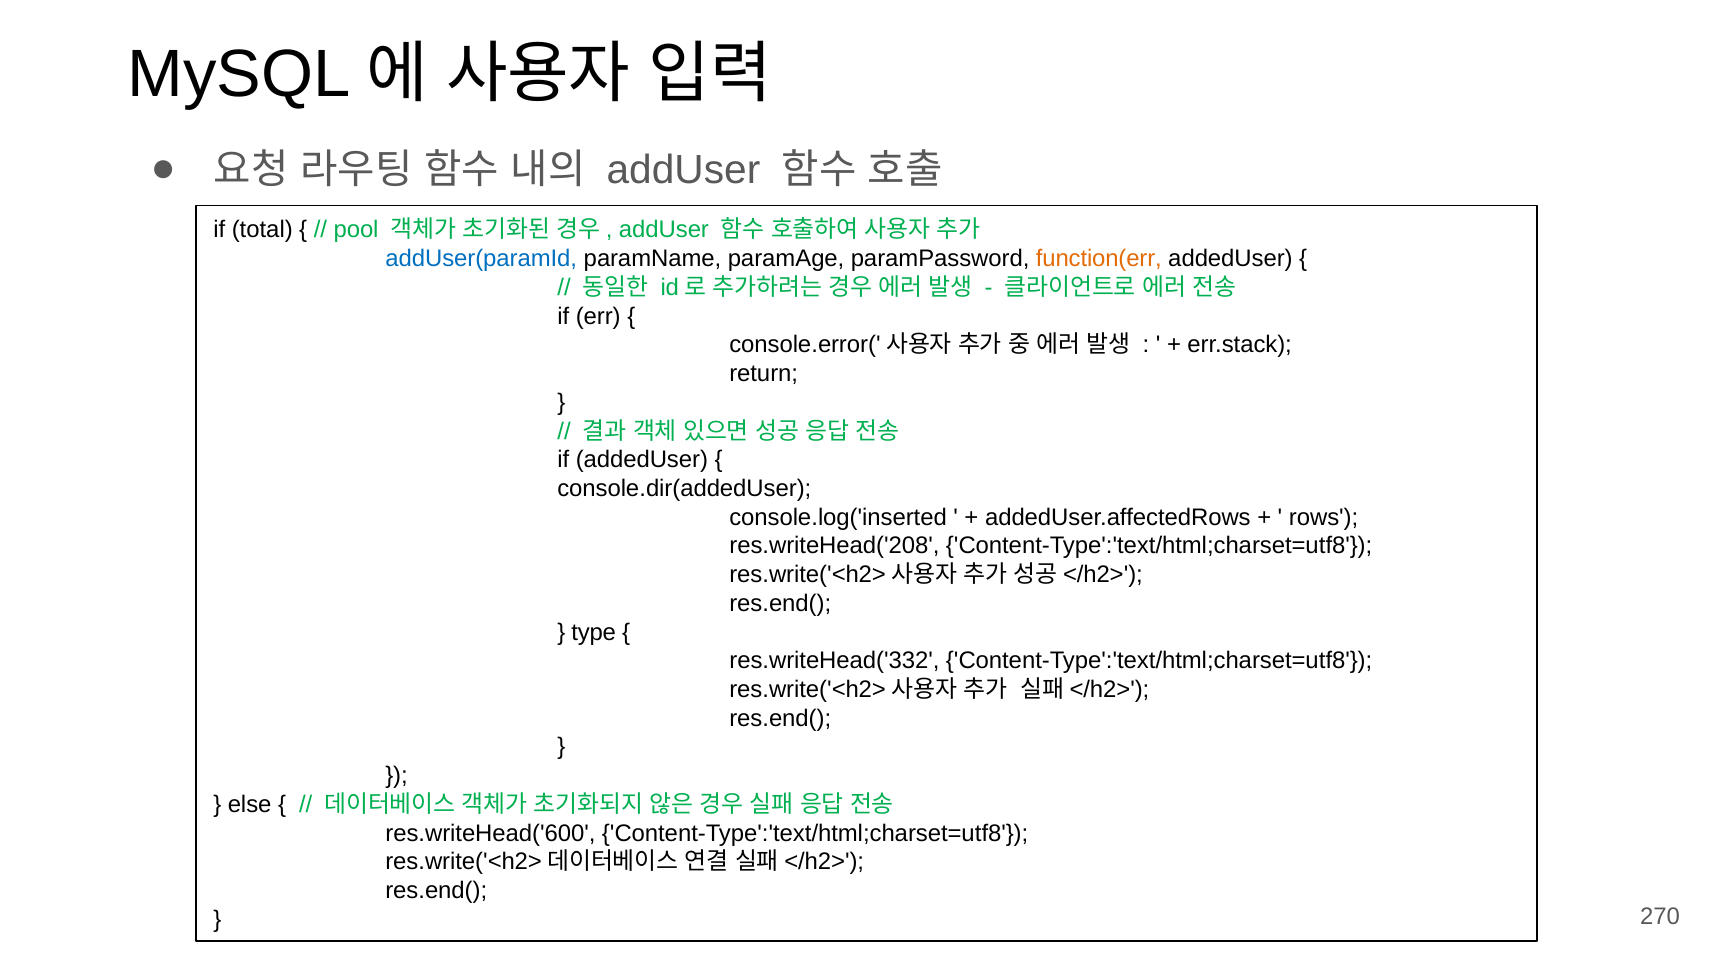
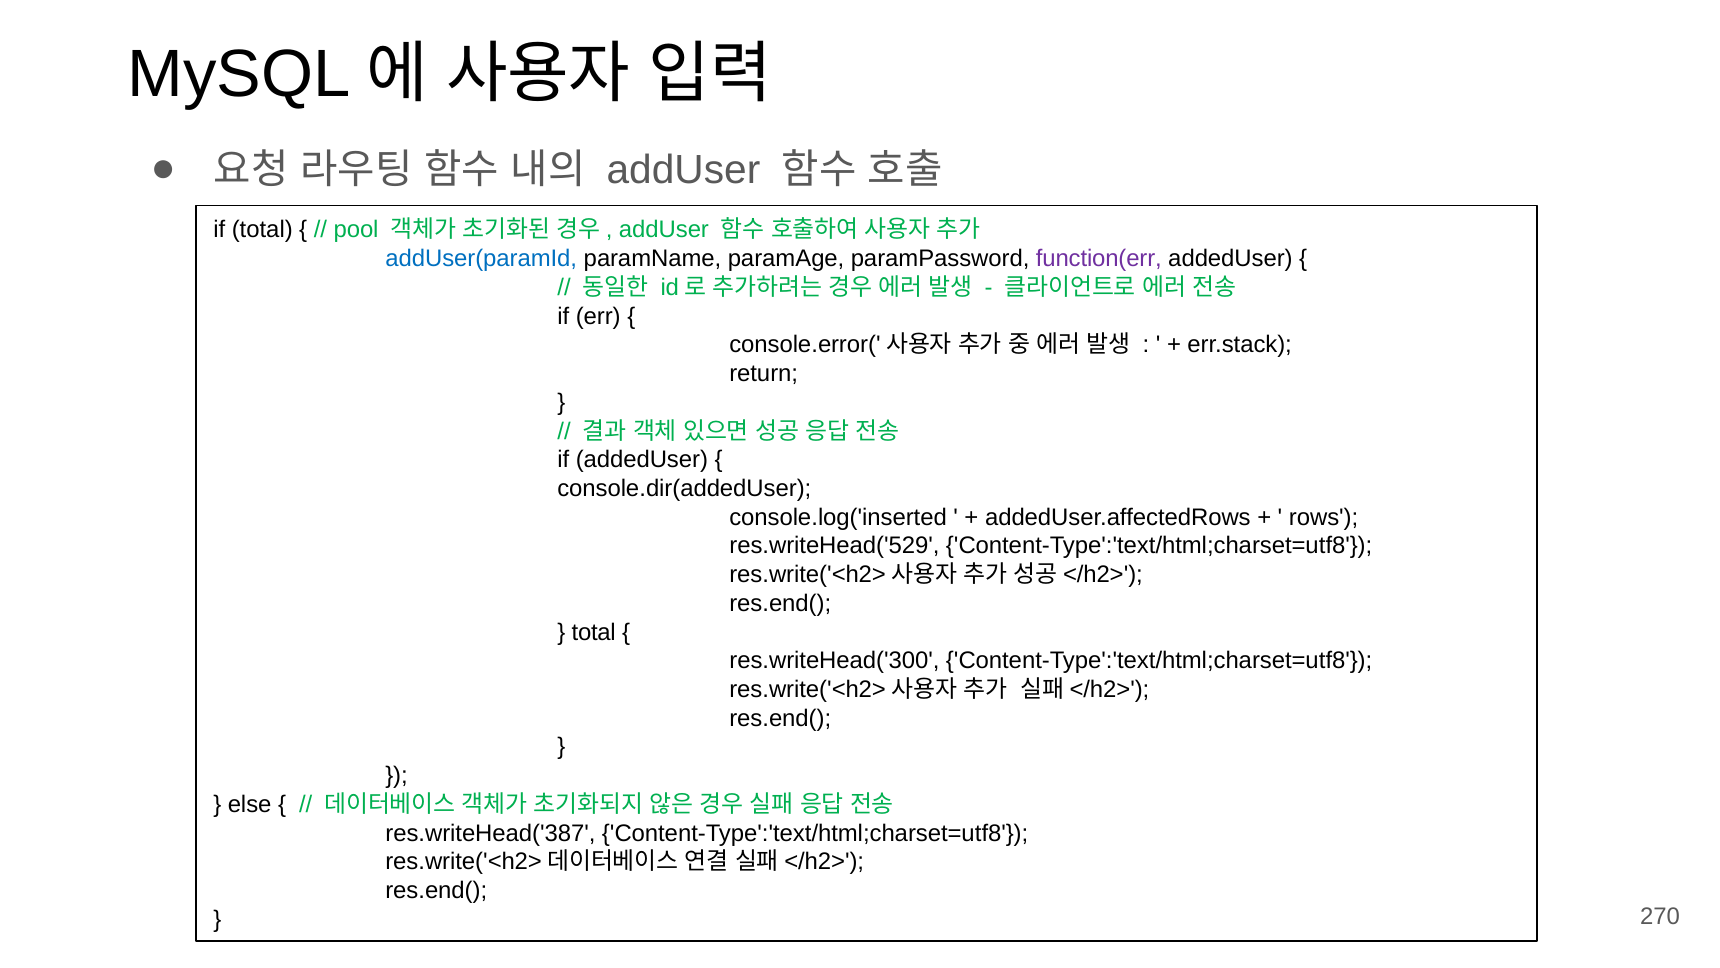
function(err colour: orange -> purple (1099, 259)
res.writeHead('208: res.writeHead('208 -> res.writeHead('529 (834, 546)
type: type -> total (594, 632)
res.writeHead('332: res.writeHead('332 -> res.writeHead('300 (834, 661)
res.writeHead('600: res.writeHead('600 -> res.writeHead('387 (490, 833)
